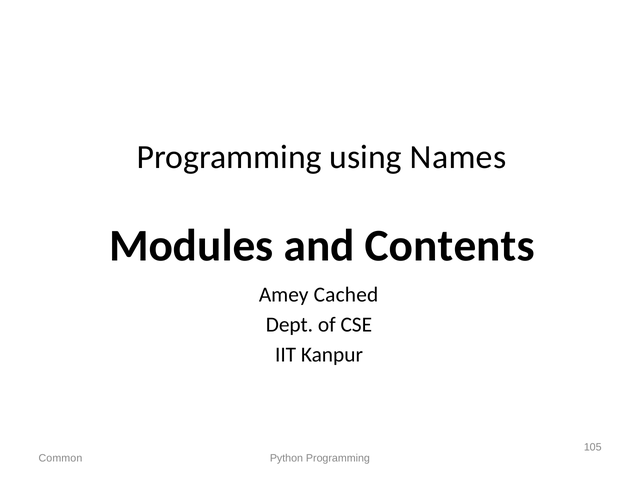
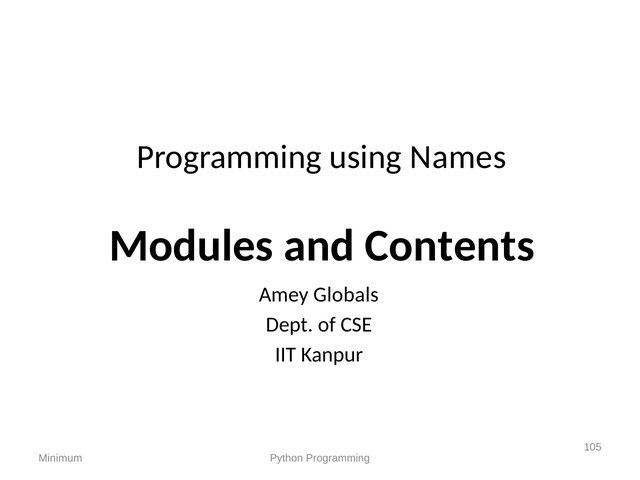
Cached: Cached -> Globals (346, 295)
Common: Common -> Minimum (60, 458)
